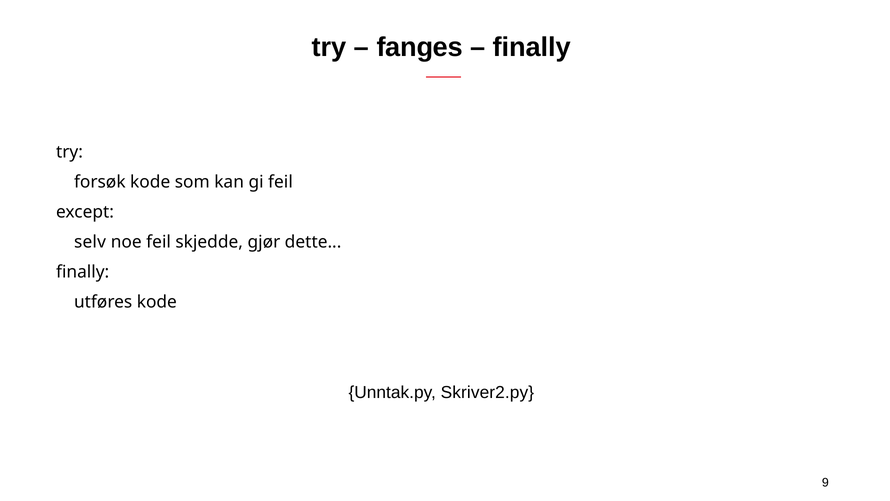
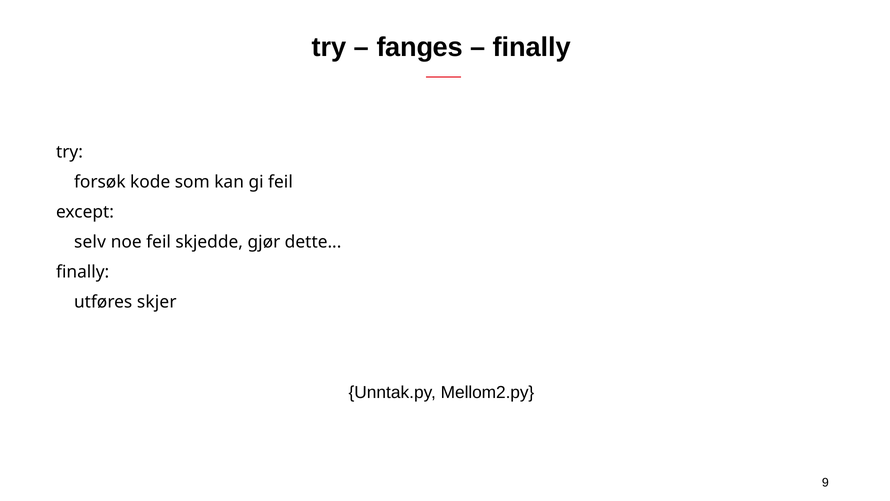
utføres kode: kode -> skjer (157, 302)
Skriver2.py: Skriver2.py -> Mellom2.py (487, 392)
